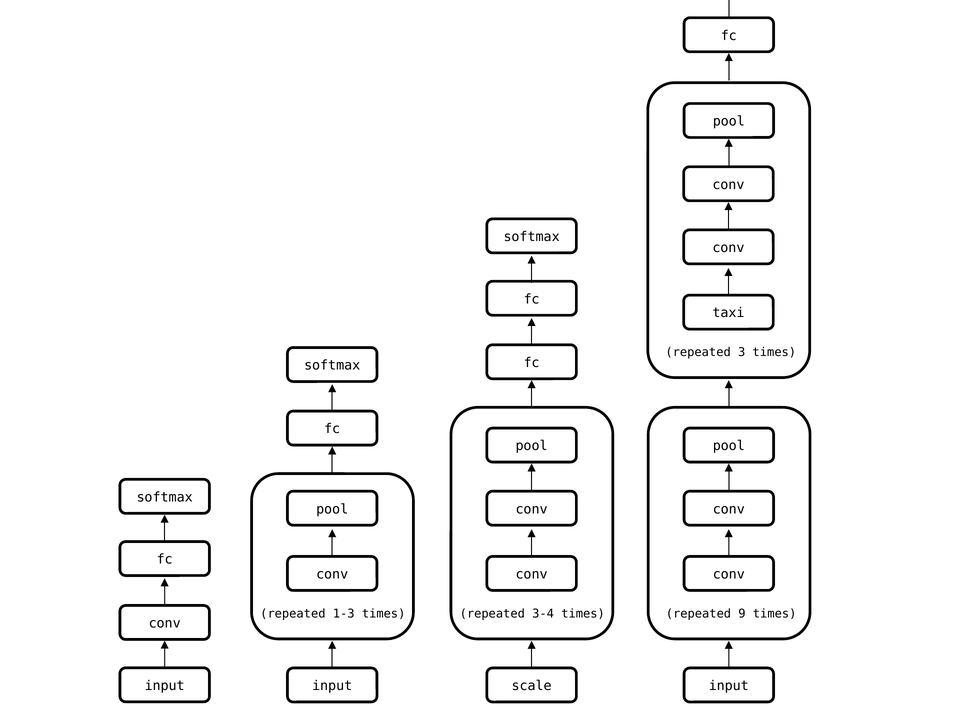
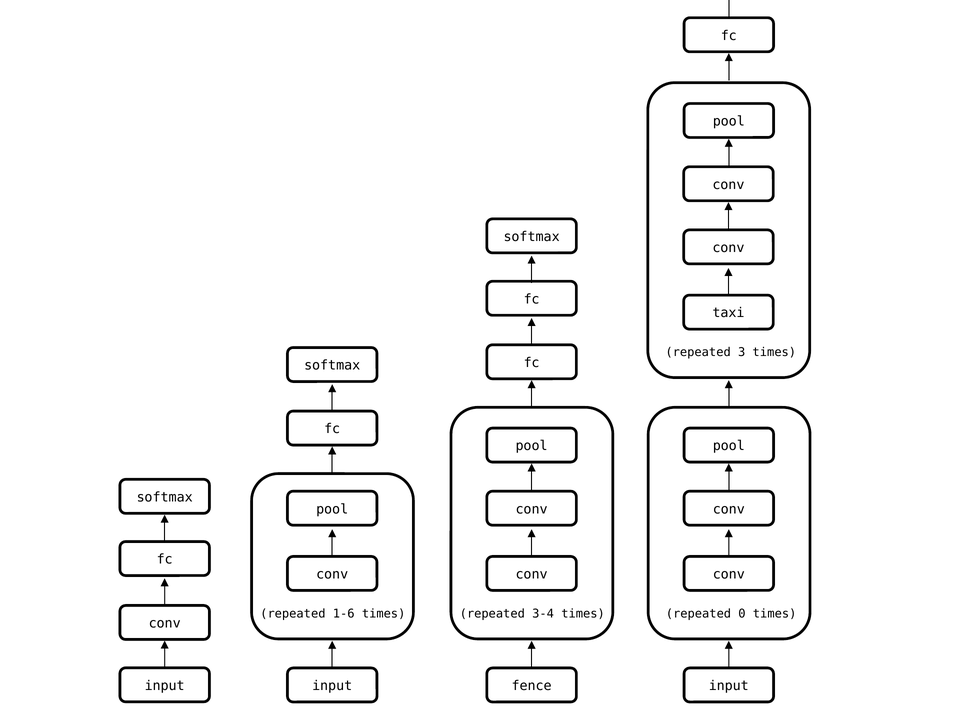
1-3: 1-3 -> 1-6 (344, 614)
9: 9 -> 0 (742, 614)
scale: scale -> fence (532, 686)
